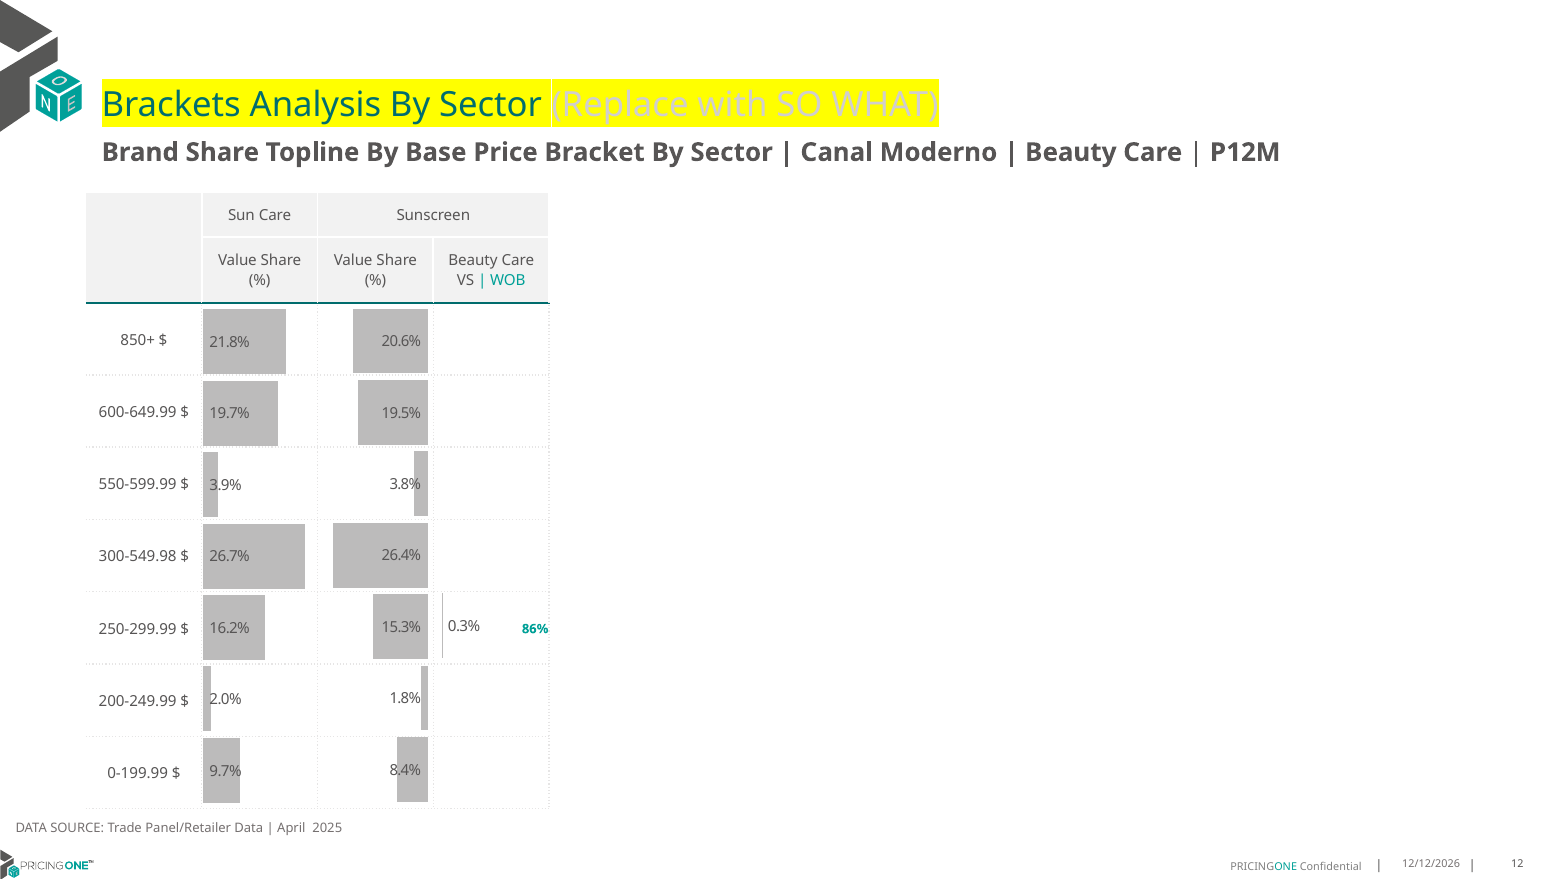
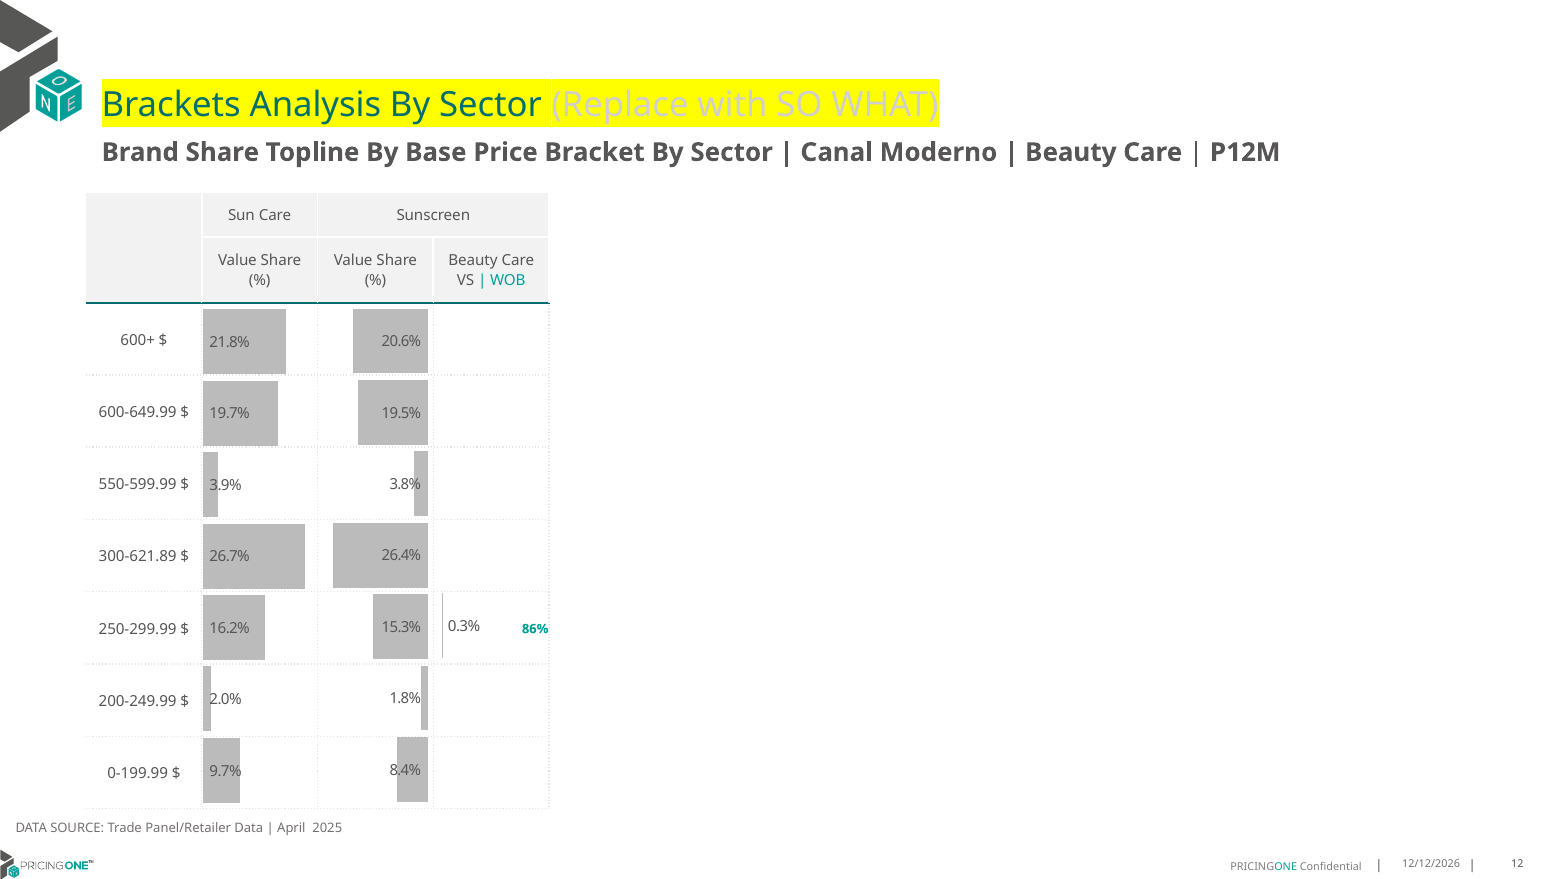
850+: 850+ -> 600+ (138, 340)
300-549.98: 300-549.98 -> 300-621.89 (138, 557)
